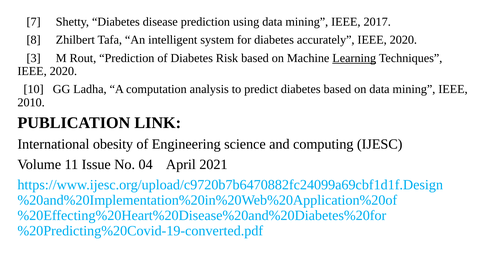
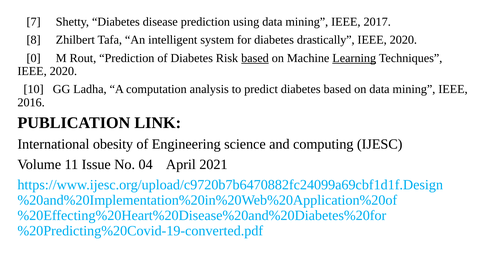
accurately: accurately -> drastically (326, 40)
3: 3 -> 0 (34, 58)
based underline: none -> present (255, 58)
2010: 2010 -> 2016 (31, 102)
